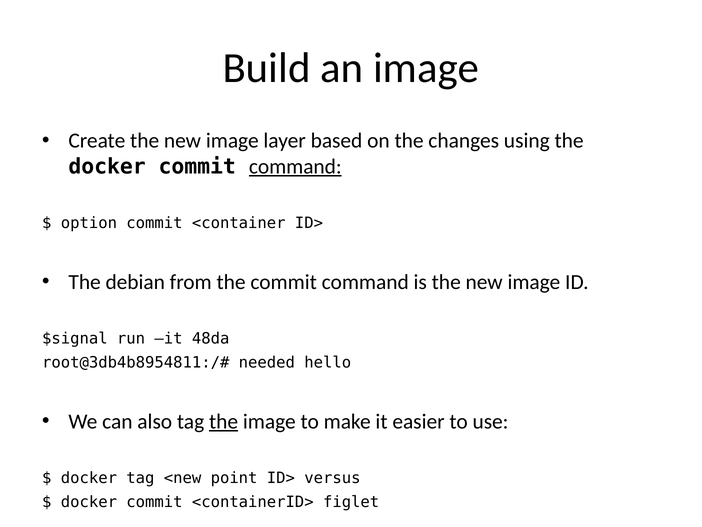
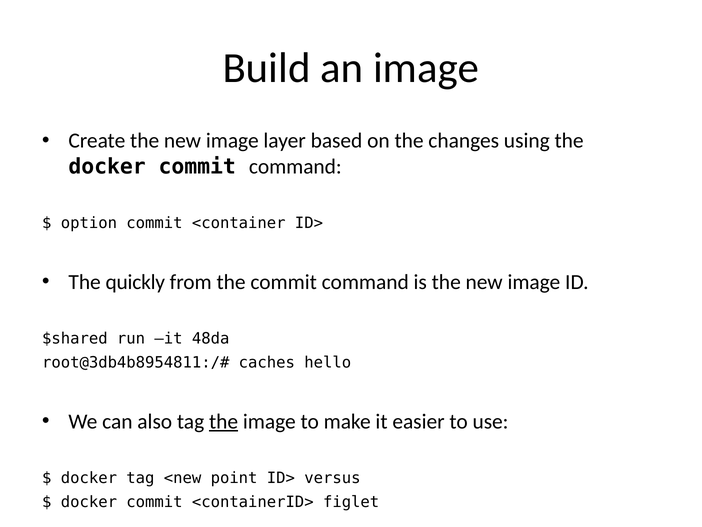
command underline: present -> none (295, 166)
debian: debian -> quickly (135, 282)
$signal: $signal -> $shared (75, 338)
needed: needed -> caches (267, 362)
